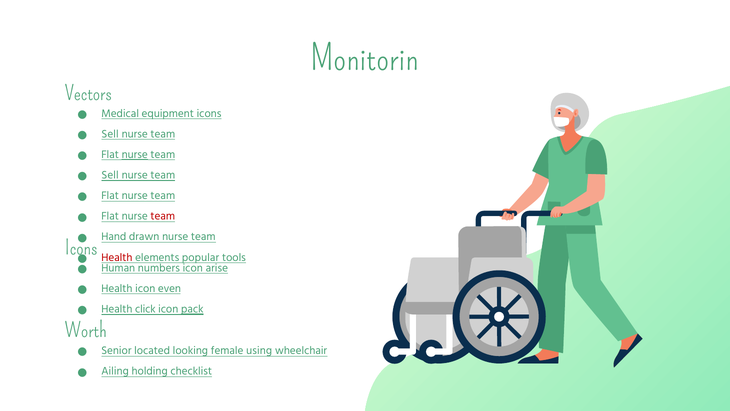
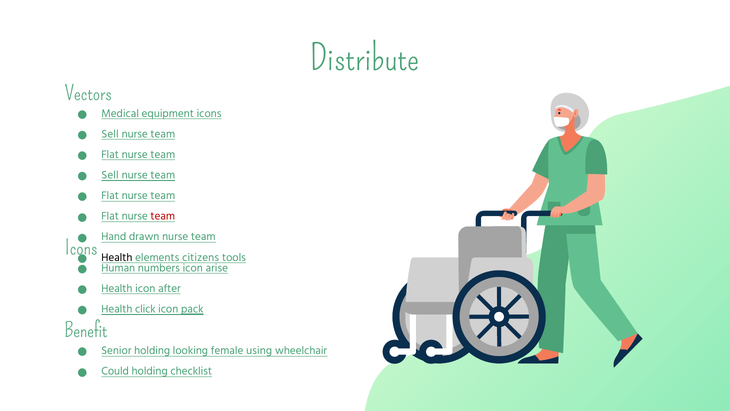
Monitorin: Monitorin -> Distribute (365, 58)
nurse underline: present -> none (135, 154)
Health colour: red -> black (117, 257)
popular: popular -> citizens (201, 257)
even: even -> after (169, 288)
Worth: Worth -> Benefit (86, 330)
Senior located: located -> holding (152, 350)
Ailing: Ailing -> Could (115, 371)
